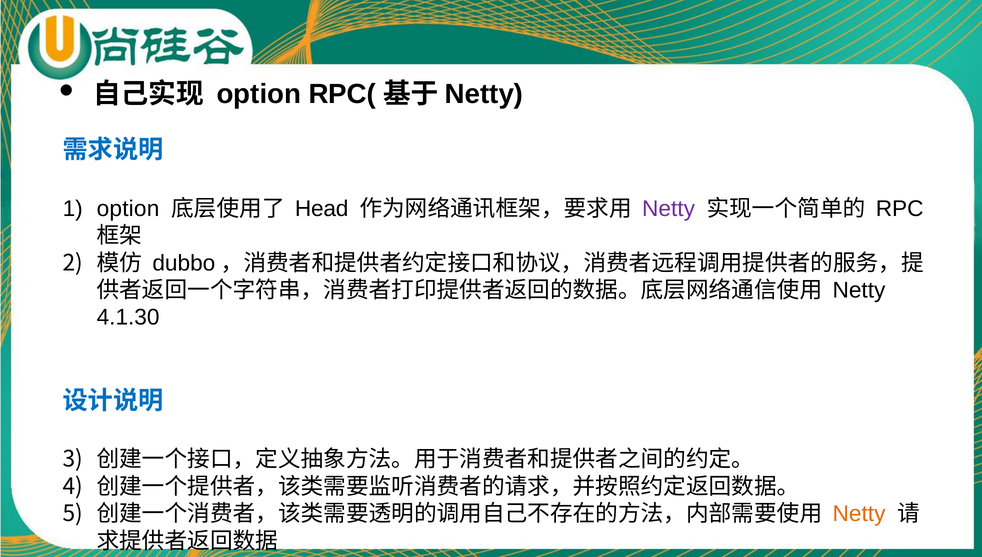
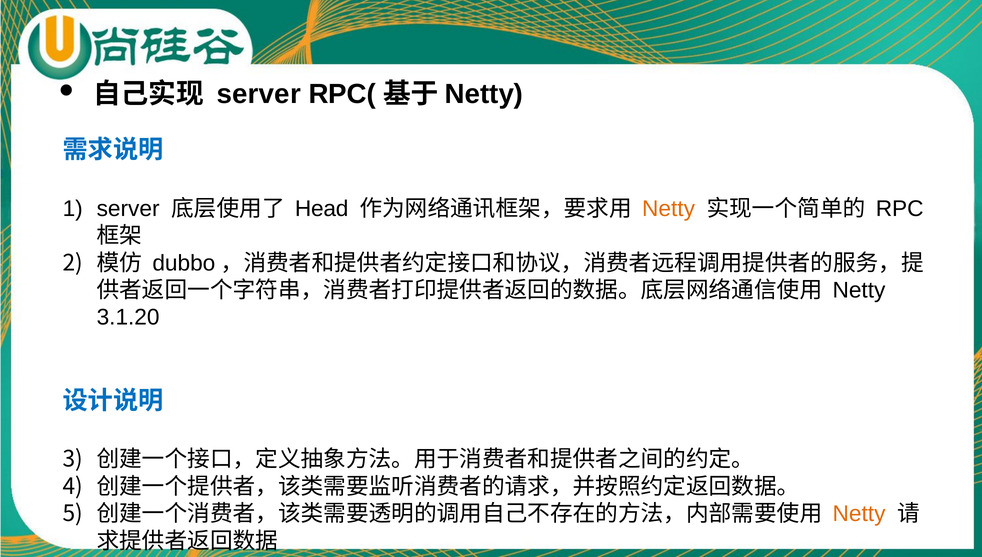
option: option -> server (259, 94)
option: option -> server (128, 209)
Netty colour: purple -> orange (669, 209)
4.1.30: 4.1.30 -> 3.1.20 (128, 317)
